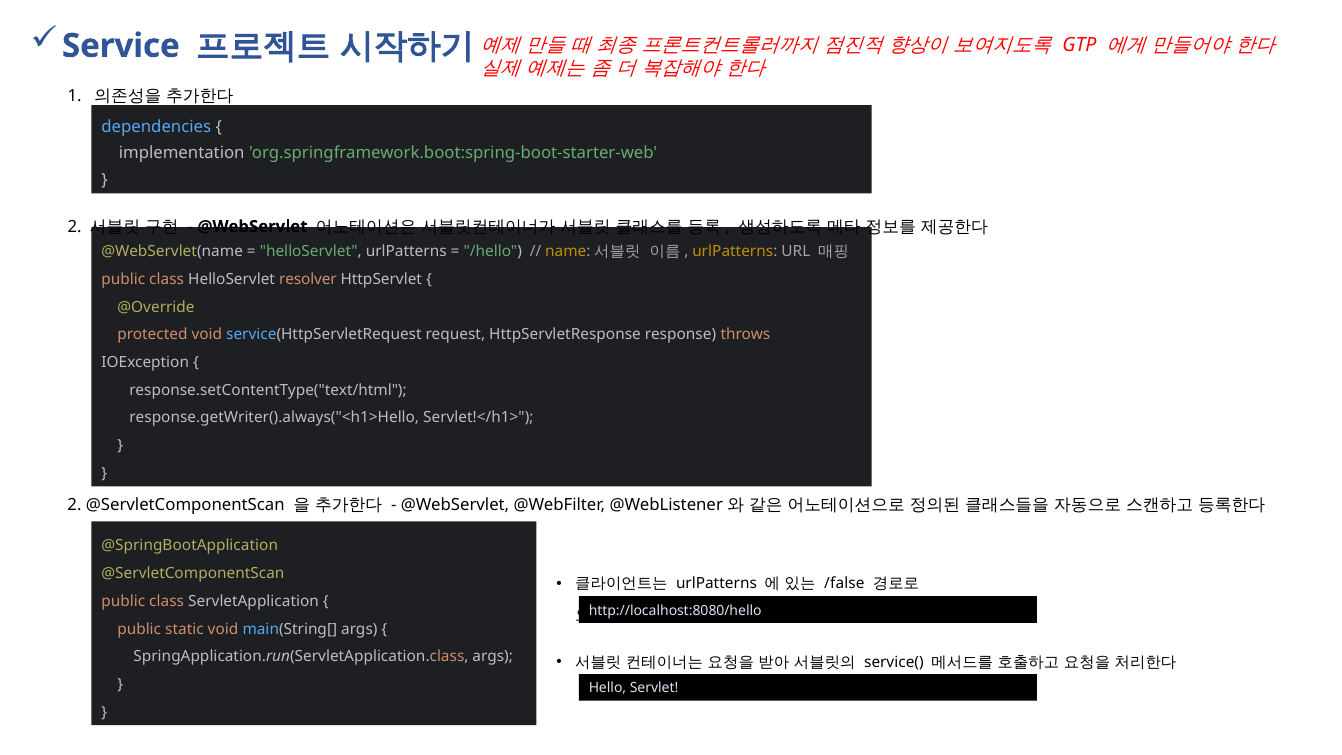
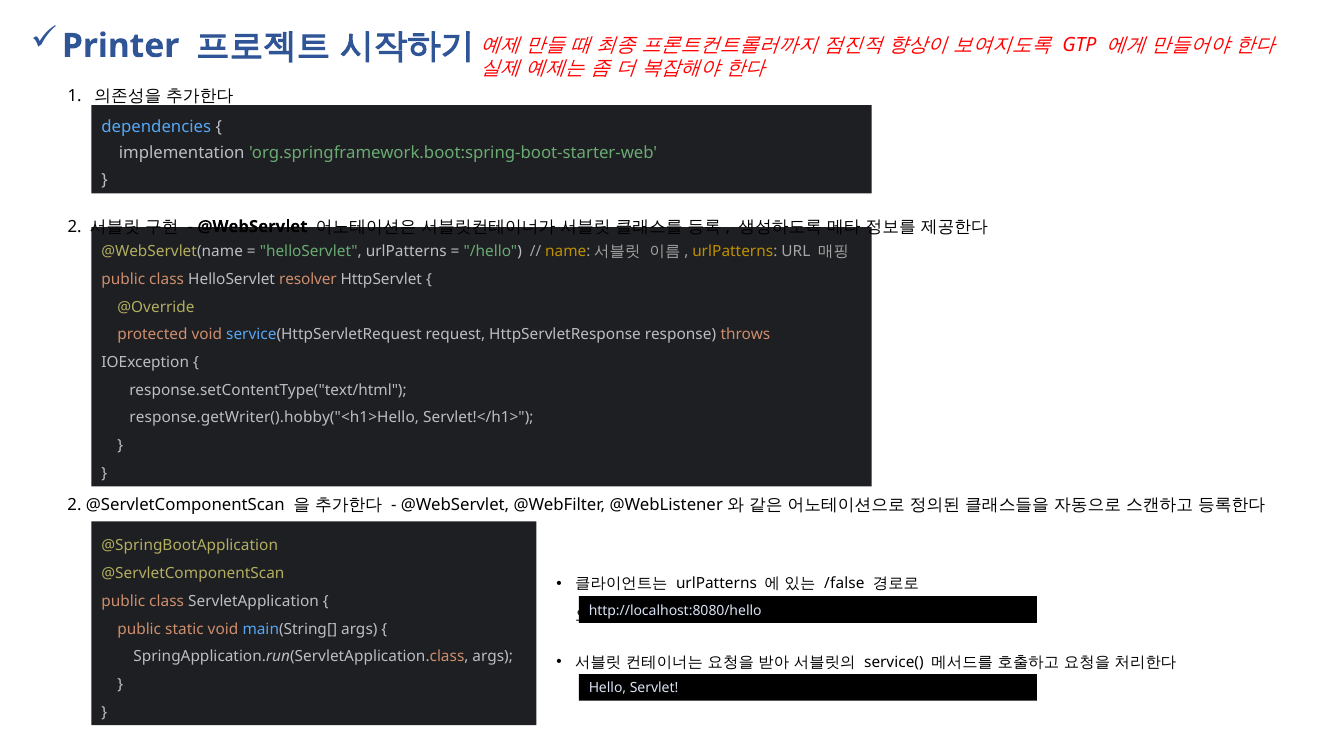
Service: Service -> Printer (121, 46)
response.getWriter().always("<h1>Hello: response.getWriter().always("<h1>Hello -> response.getWriter().hobby("<h1>Hello (274, 418)
